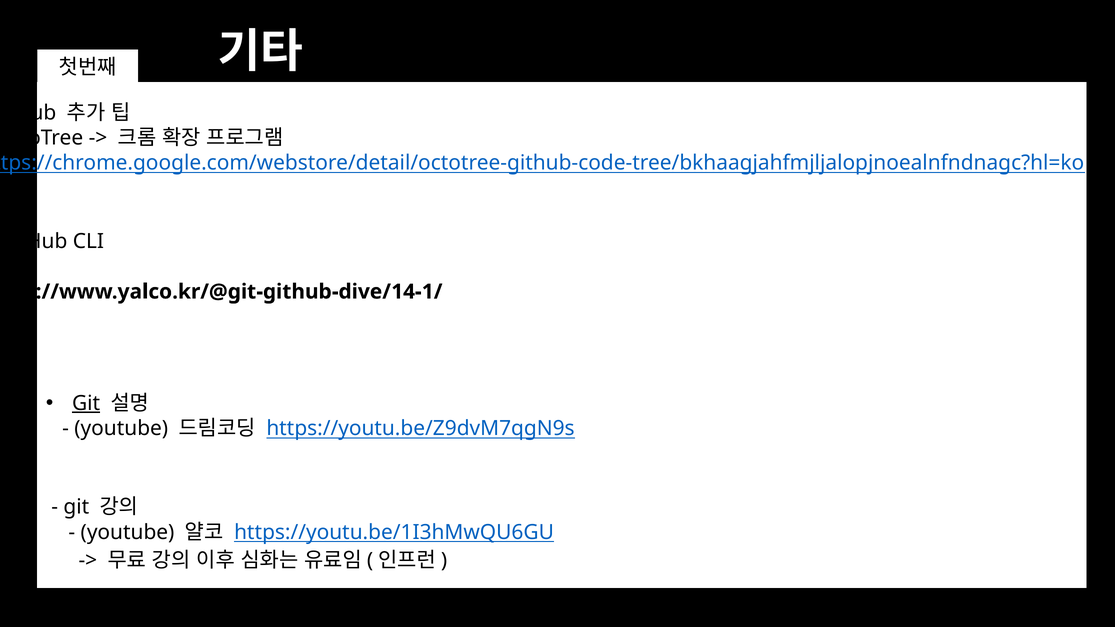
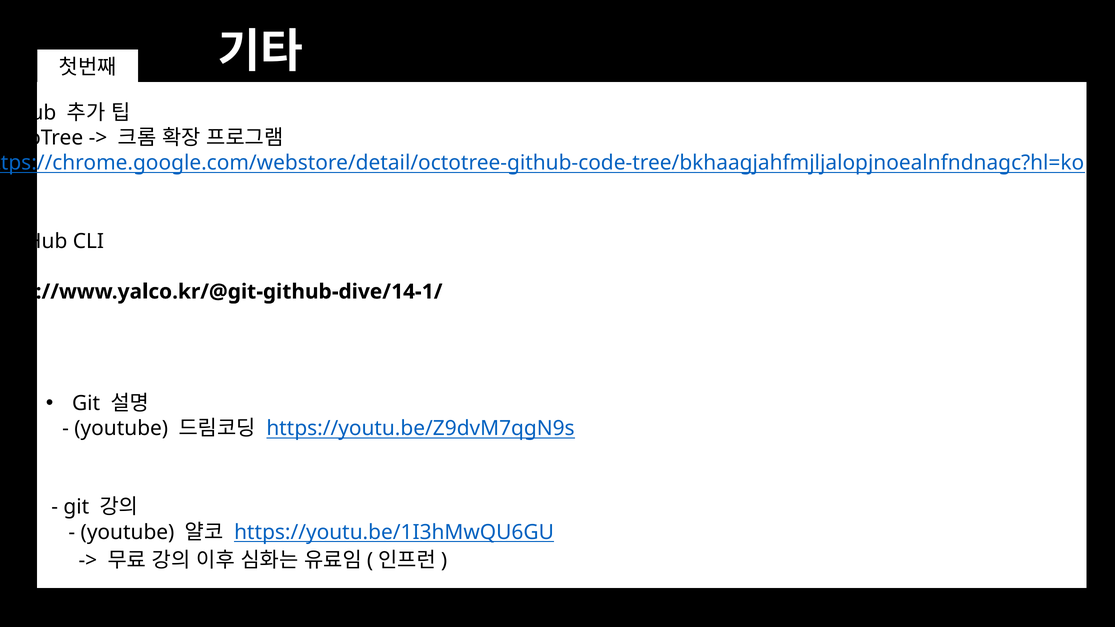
Git underline: present -> none (86, 403)
